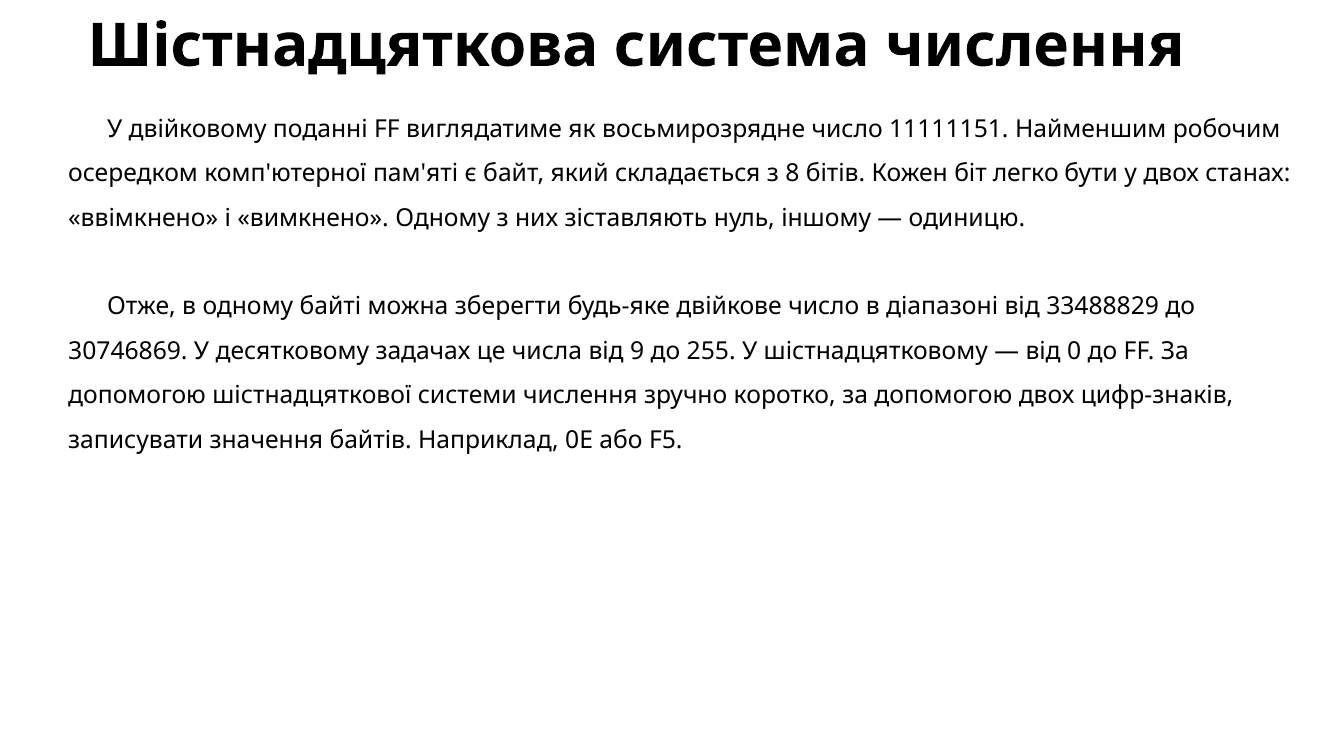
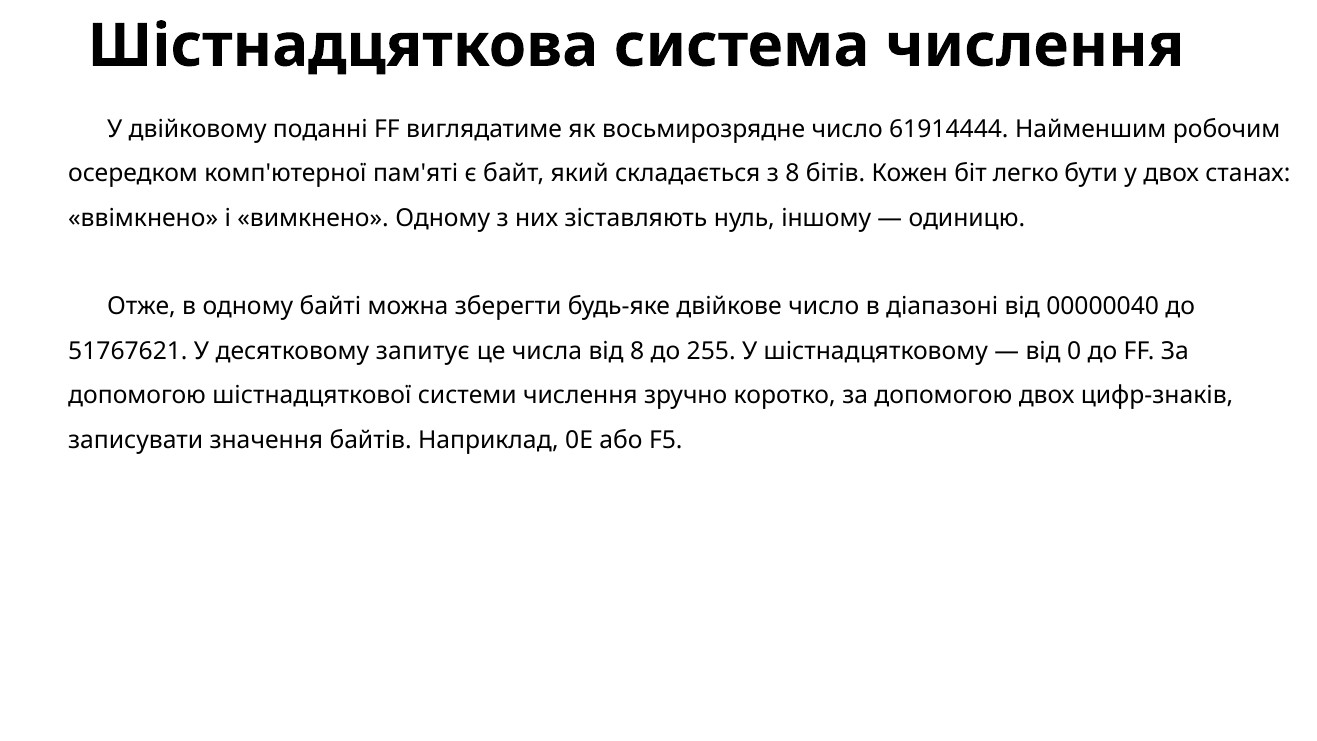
11111151: 11111151 -> 61914444 (949, 129)
33488829: 33488829 -> 00000040 (1103, 307)
30746869: 30746869 -> 51767621 (128, 351)
задачах: задачах -> запитує (423, 351)
від 9: 9 -> 8 (637, 351)
